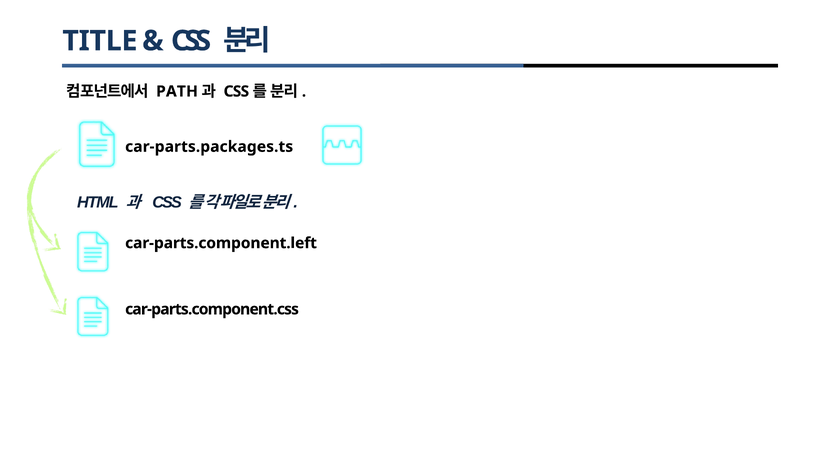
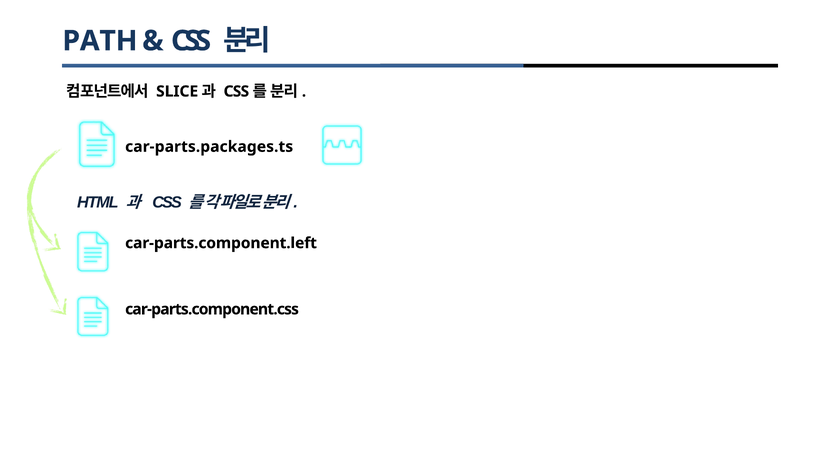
TITLE: TITLE -> PATH (100, 41)
PATH: PATH -> SLICE (177, 92)
